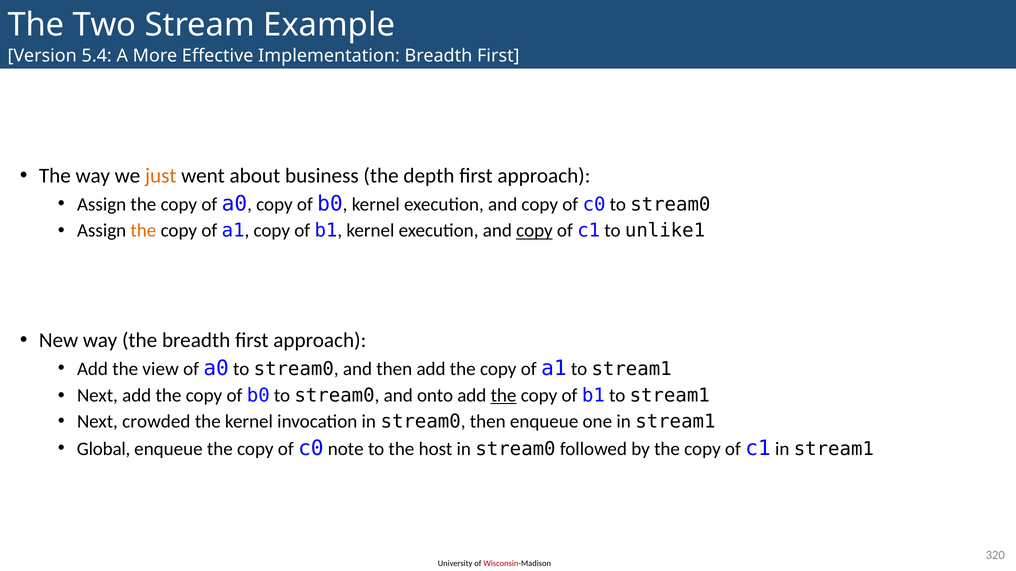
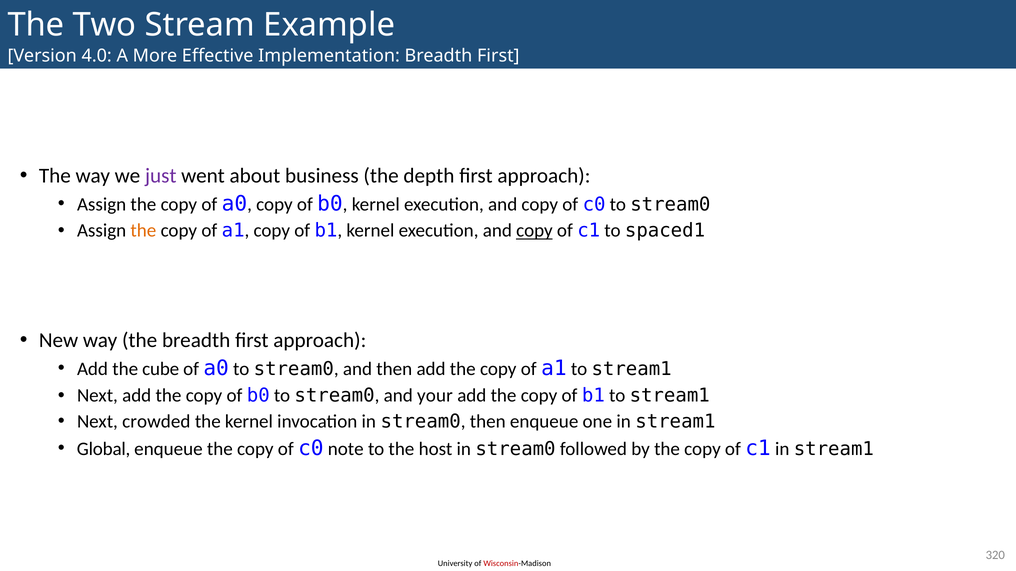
5.4: 5.4 -> 4.0 (97, 56)
just colour: orange -> purple (161, 176)
unlike1: unlike1 -> spaced1 (665, 231)
view: view -> cube (161, 369)
onto: onto -> your (435, 396)
the underline: present -> none (504, 396)
